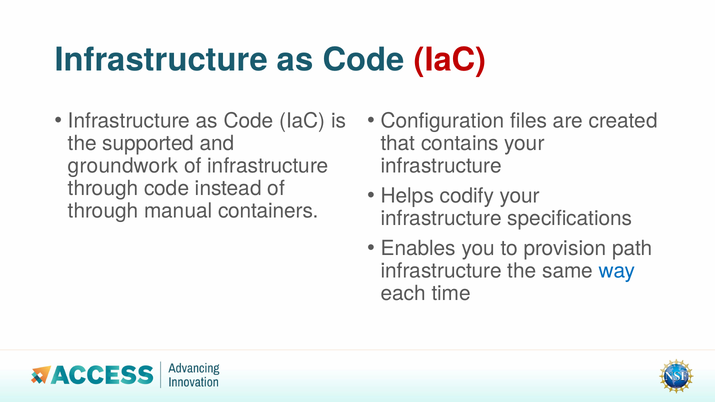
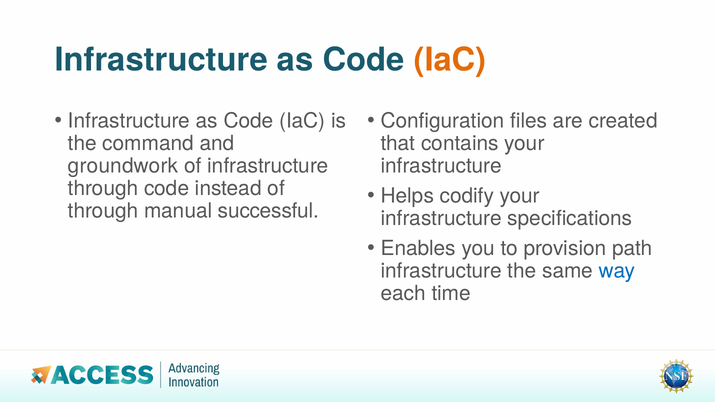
IaC colour: red -> orange (450, 60)
supported: supported -> command (148, 143)
containers: containers -> successful (268, 211)
